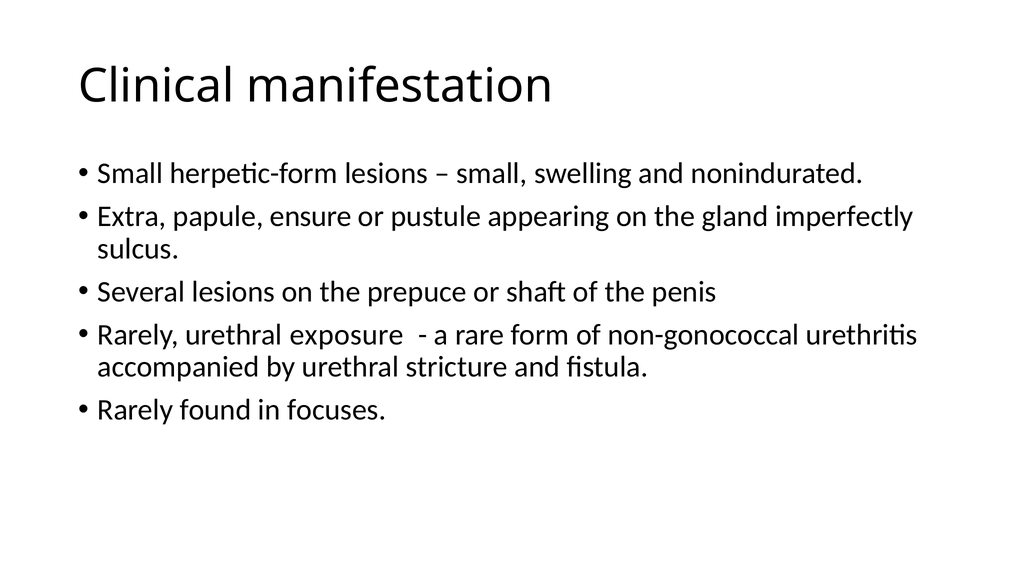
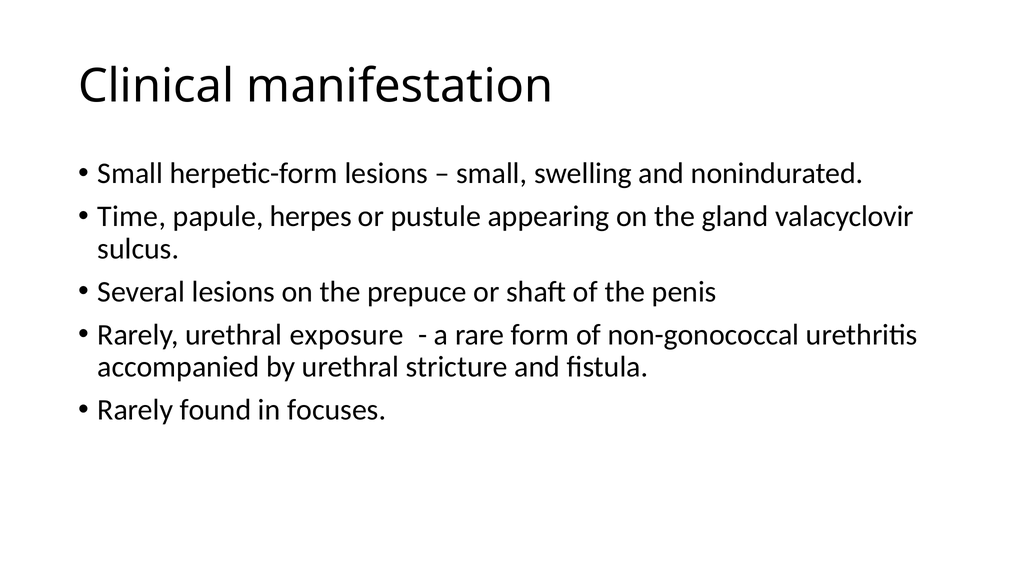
Extra: Extra -> Time (132, 216)
ensure: ensure -> herpes (311, 216)
imperfectly: imperfectly -> valacyclovir (844, 216)
